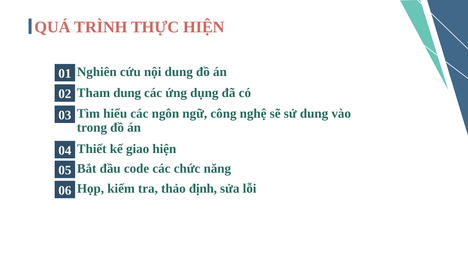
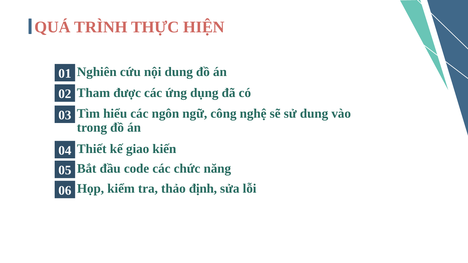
Tham dung: dung -> được (127, 93)
giao hiện: hiện -> kiến (164, 149)
